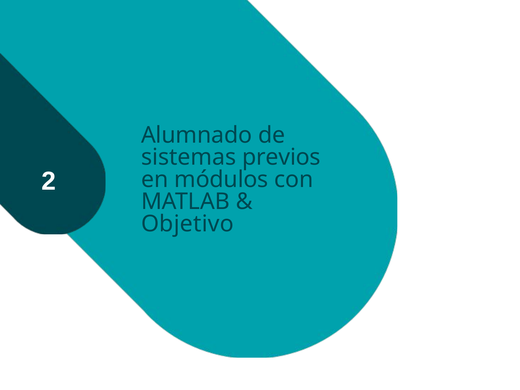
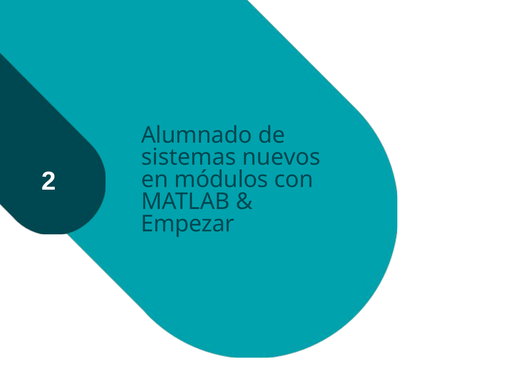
previos: previos -> nuevos (281, 157)
Objetivo: Objetivo -> Empezar (188, 224)
